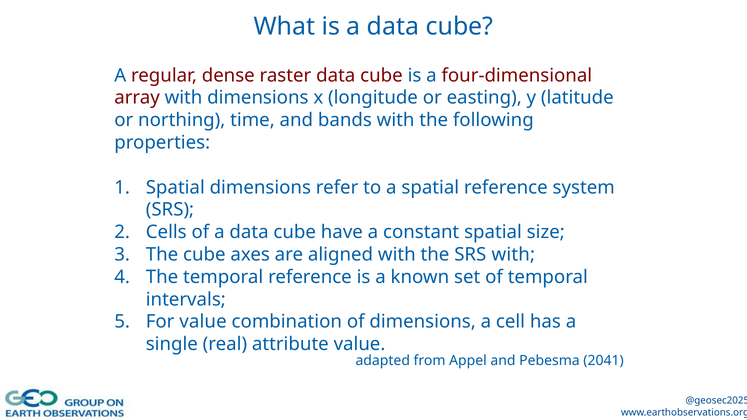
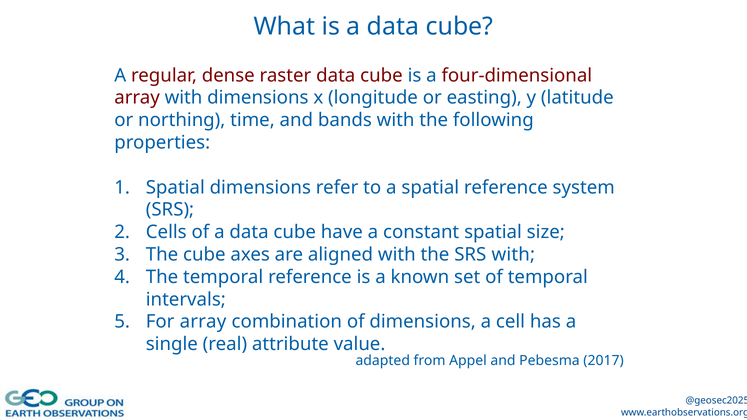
For value: value -> array (203, 322)
2041: 2041 -> 2017 (604, 361)
